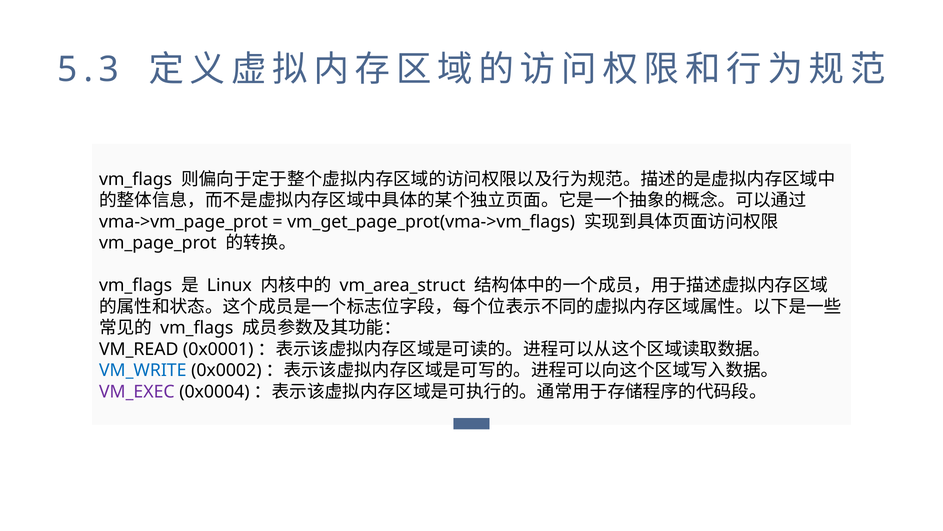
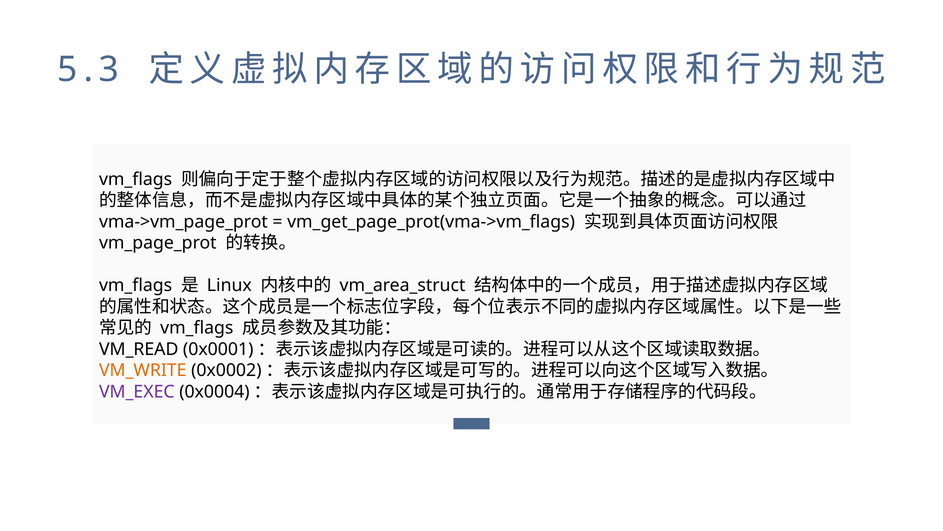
VM_WRITE colour: blue -> orange (143, 370)
